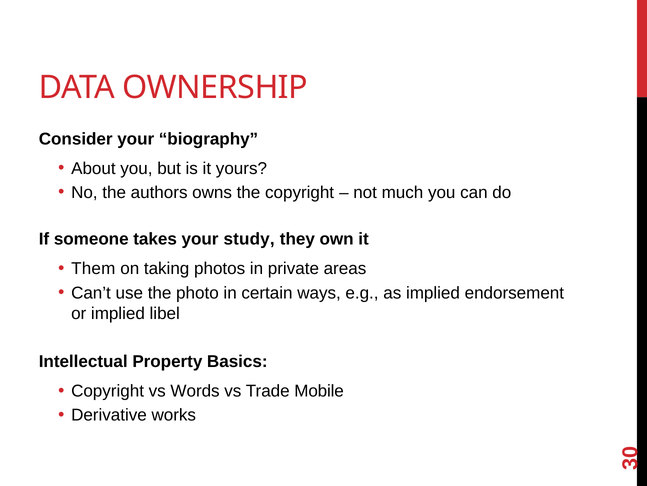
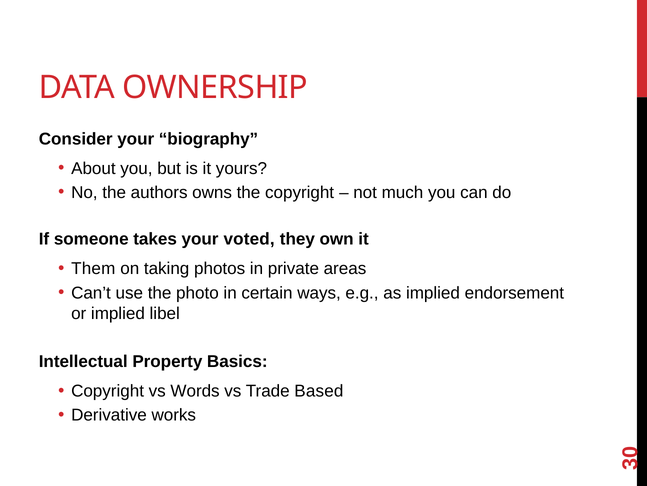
study: study -> voted (249, 239)
Mobile: Mobile -> Based (319, 391)
